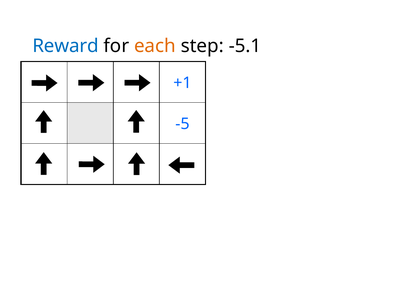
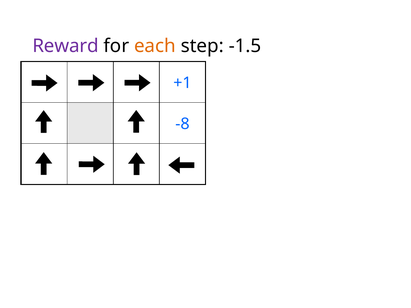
Reward colour: blue -> purple (66, 46)
-5.1: -5.1 -> -1.5 (245, 46)
-5: -5 -> -8 (182, 124)
